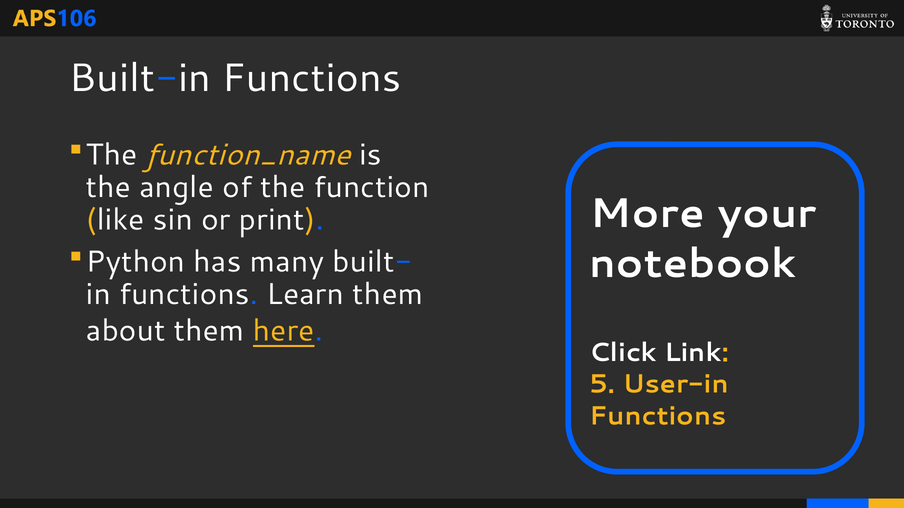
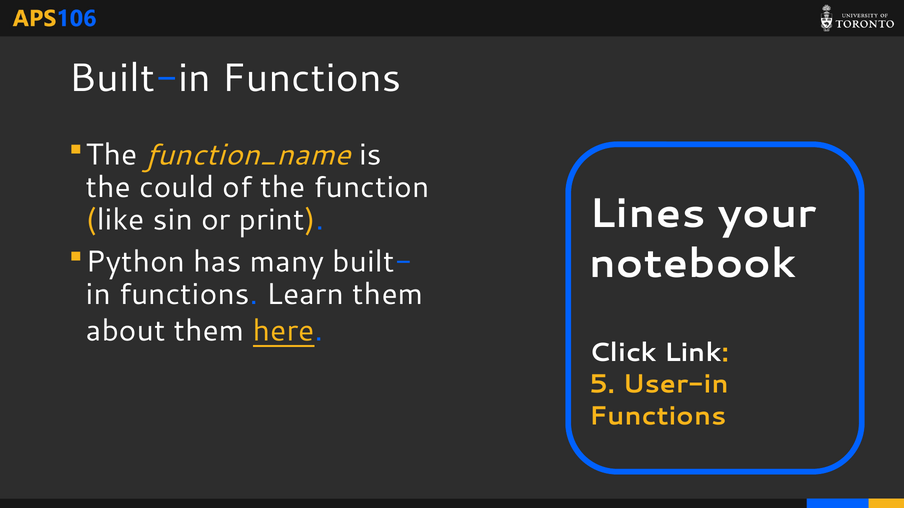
angle: angle -> could (177, 187)
More: More -> Lines (647, 214)
